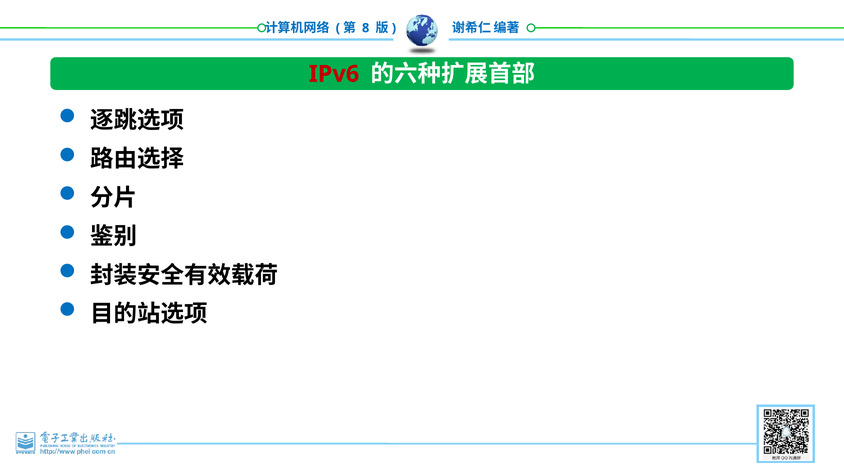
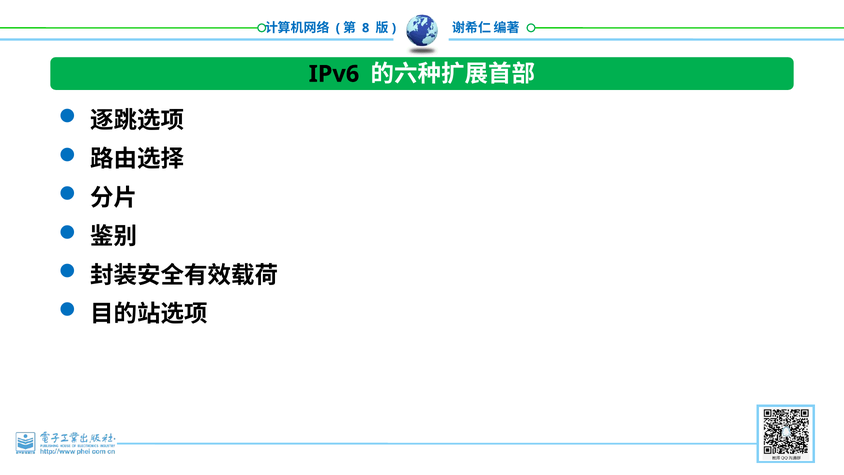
IPv6 colour: red -> black (334, 74)
